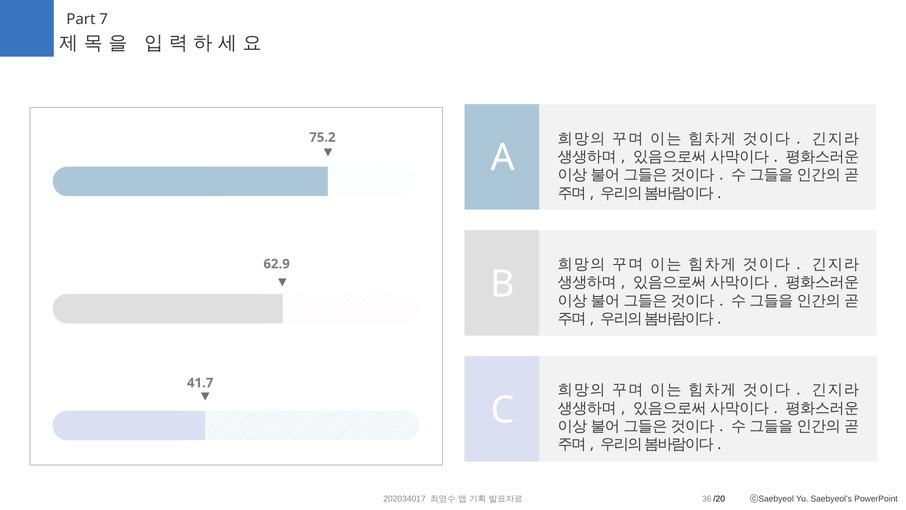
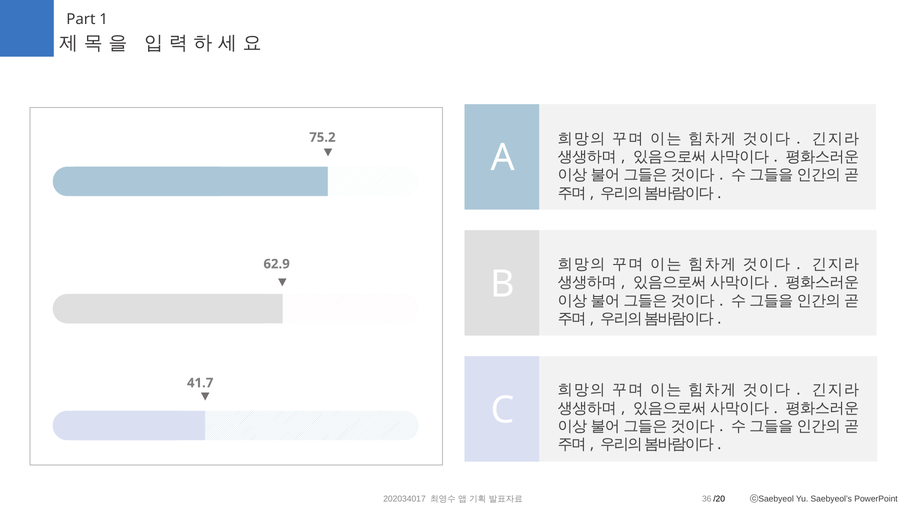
7: 7 -> 1 (104, 19)
